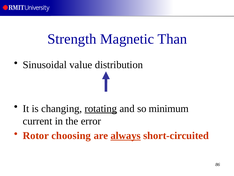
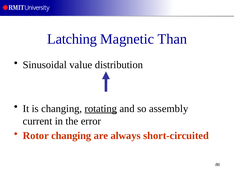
Strength: Strength -> Latching (72, 39)
minimum: minimum -> assembly (169, 108)
Rotor choosing: choosing -> changing (71, 135)
always underline: present -> none (126, 135)
